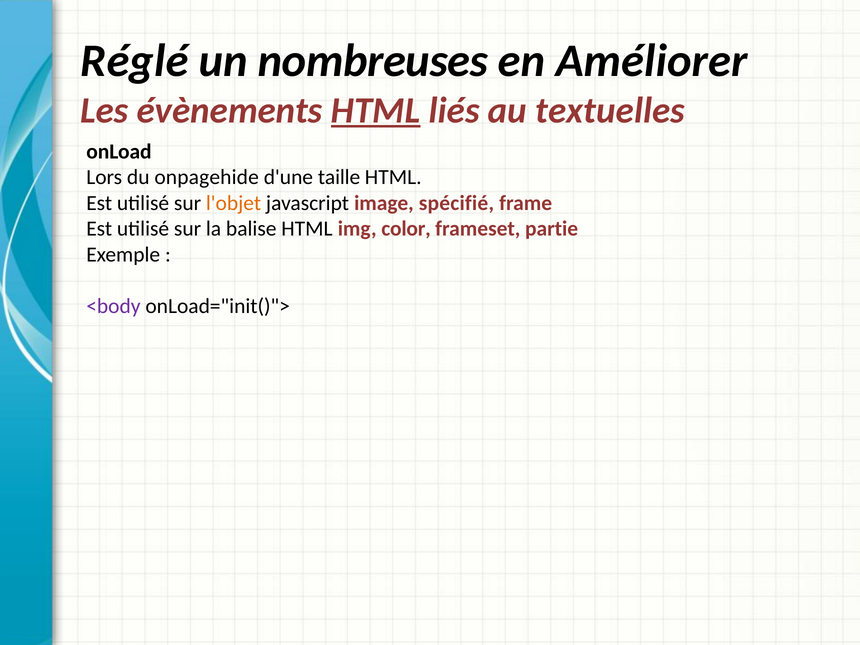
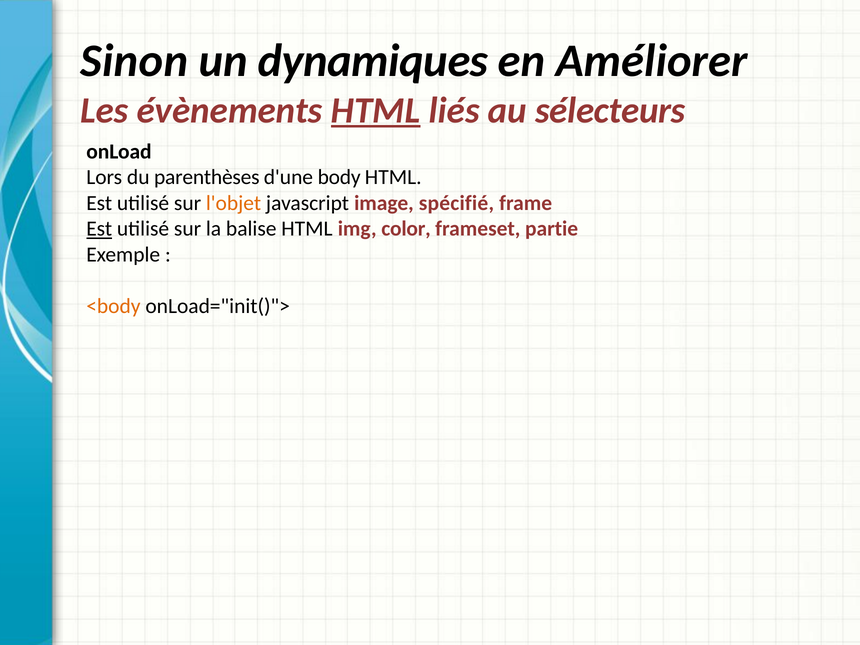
Réglé: Réglé -> Sinon (134, 61)
nombreuses: nombreuses -> dynamiques (373, 61)
textuelles: textuelles -> sélecteurs (610, 110)
onpagehide: onpagehide -> parenthèses (207, 177)
taille: taille -> body (339, 177)
Est underline: none -> present (99, 229)
<body colour: purple -> orange (113, 306)
